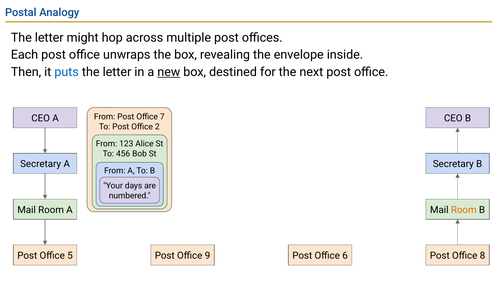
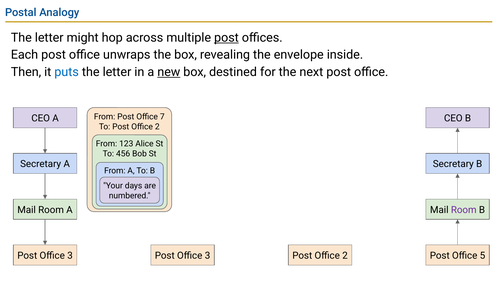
post underline: none -> present (226, 38)
Room colour: orange -> purple (464, 210)
5: 5 -> 3 (70, 256)
9: 9 -> 3 (208, 256)
6: 6 -> 2 (345, 256)
8: 8 -> 5 (483, 256)
